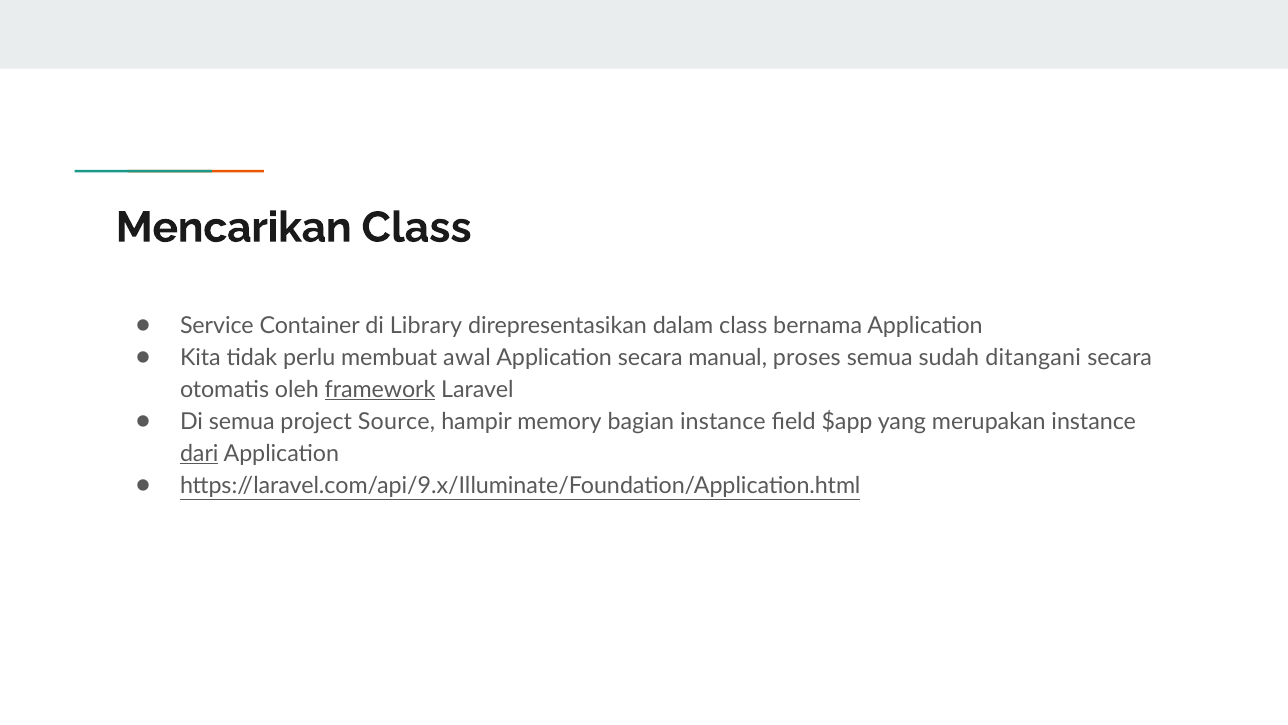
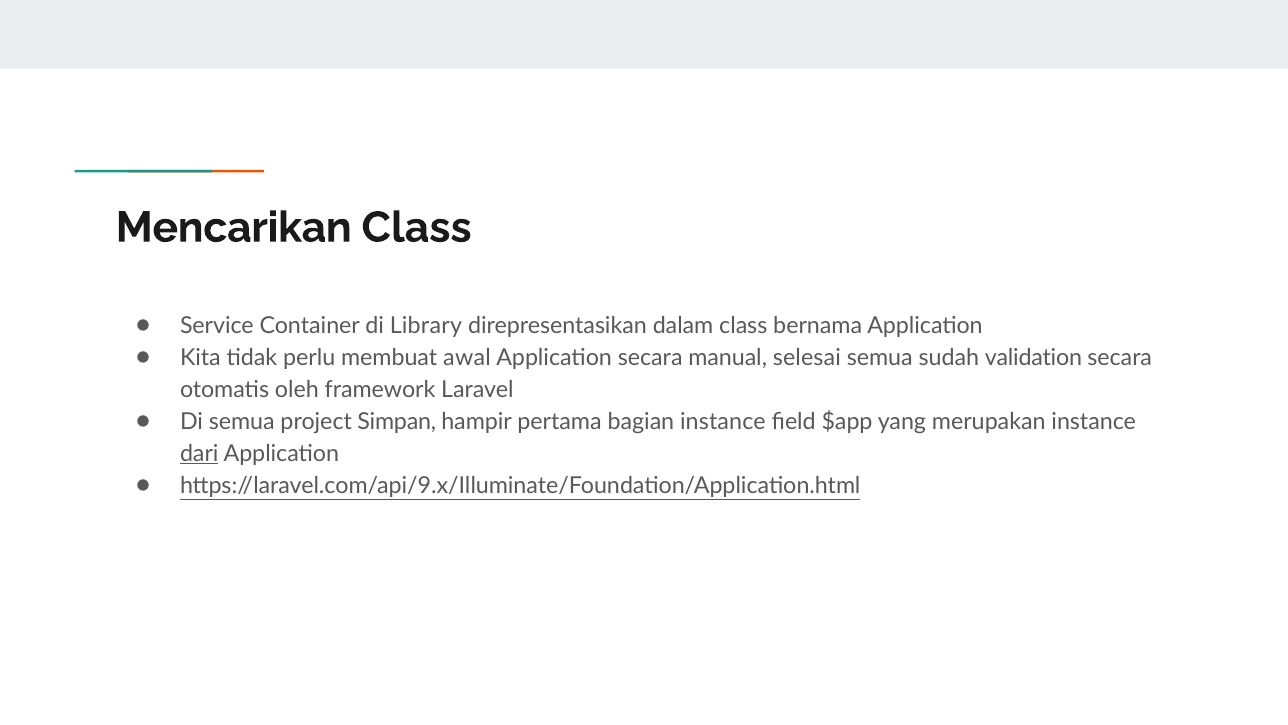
proses: proses -> selesai (807, 357)
ditangani: ditangani -> validation (1033, 357)
framework underline: present -> none (380, 389)
Source: Source -> Simpan (397, 421)
memory: memory -> pertama (560, 421)
